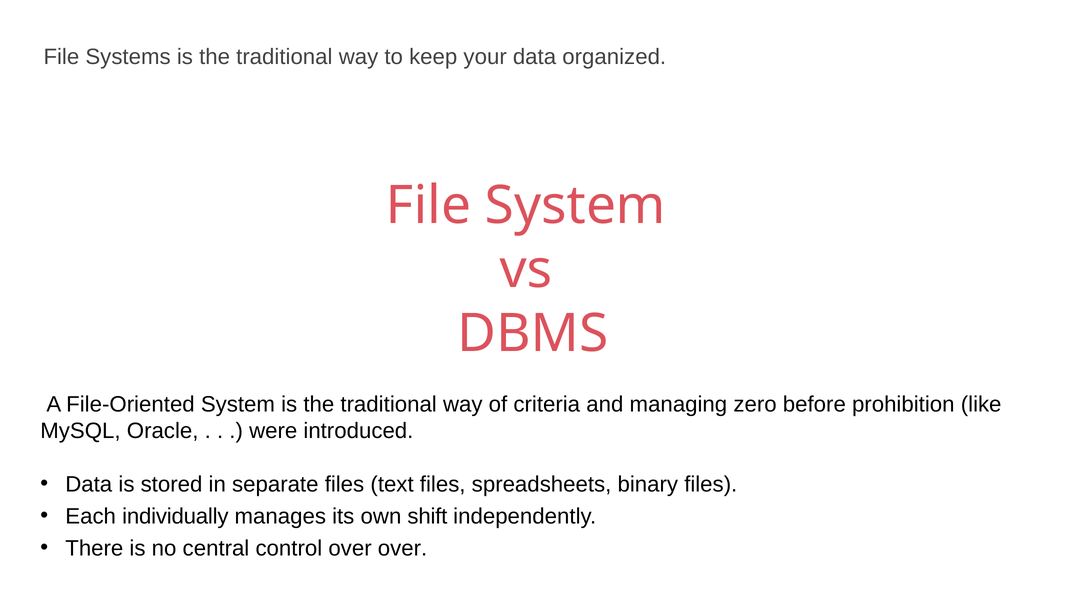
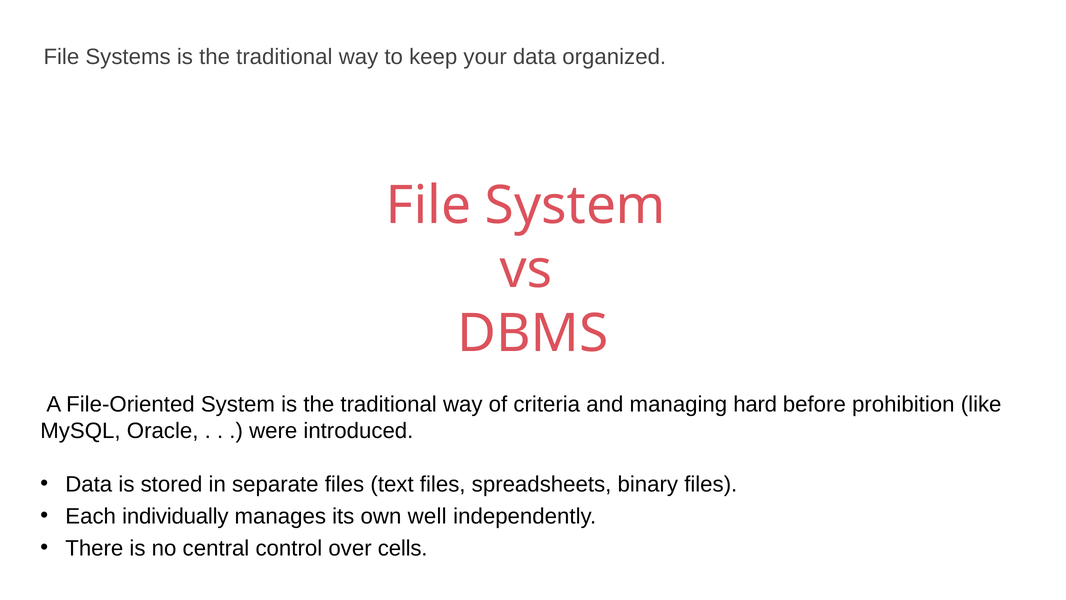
zero: zero -> hard (755, 404)
shift: shift -> well (427, 516)
over over: over -> cells (403, 548)
